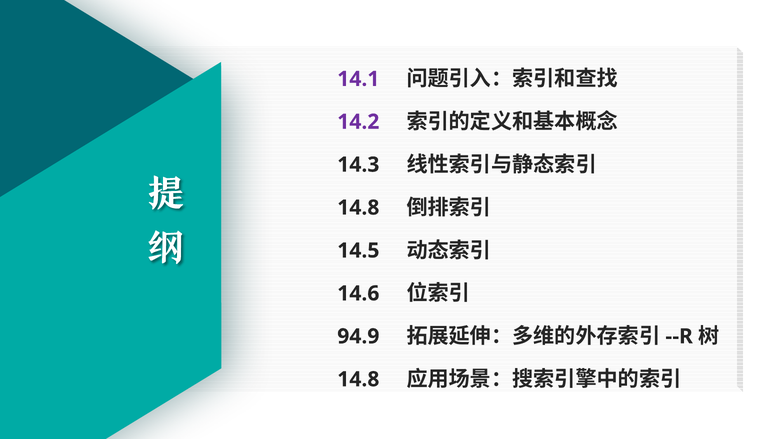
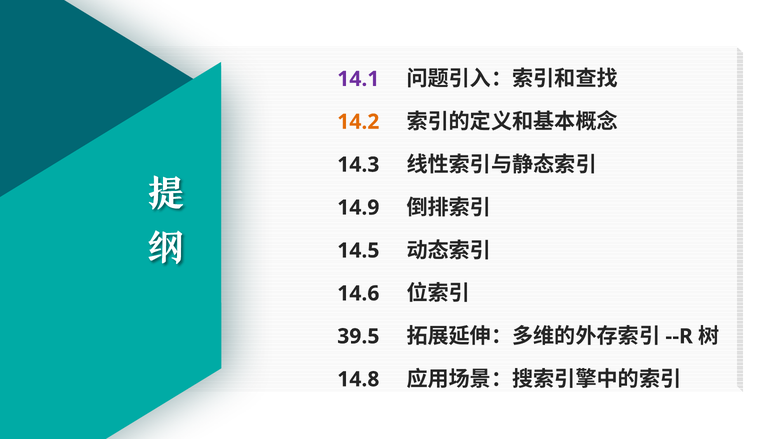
14.2 colour: purple -> orange (358, 122)
14.8: 14.8 -> 14.9 (358, 208)
94.9: 94.9 -> 39.5 (358, 336)
